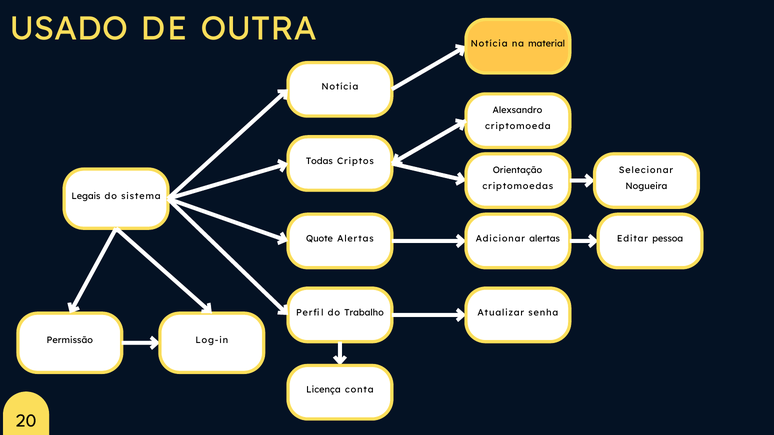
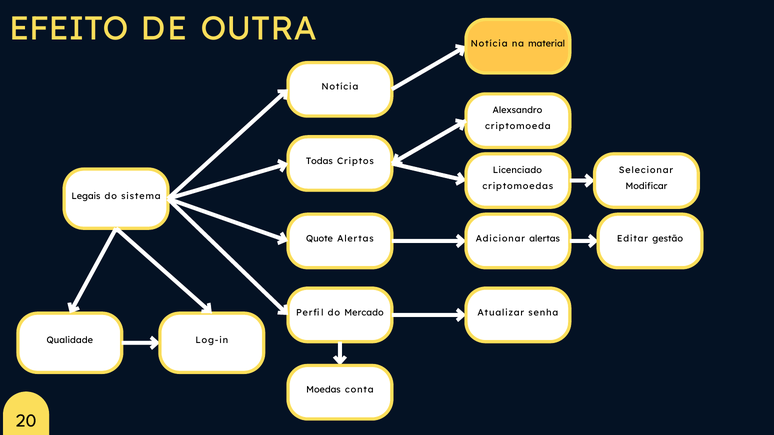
USADO: USADO -> EFEITO (69, 29)
Orientação: Orientação -> Licenciado (517, 170)
Nogueira: Nogueira -> Modificar (646, 187)
pessoa: pessoa -> gestão (668, 239)
Trabalho: Trabalho -> Mercado (364, 313)
Permissão: Permissão -> Qualidade (70, 341)
Licença: Licença -> Moedas (323, 390)
